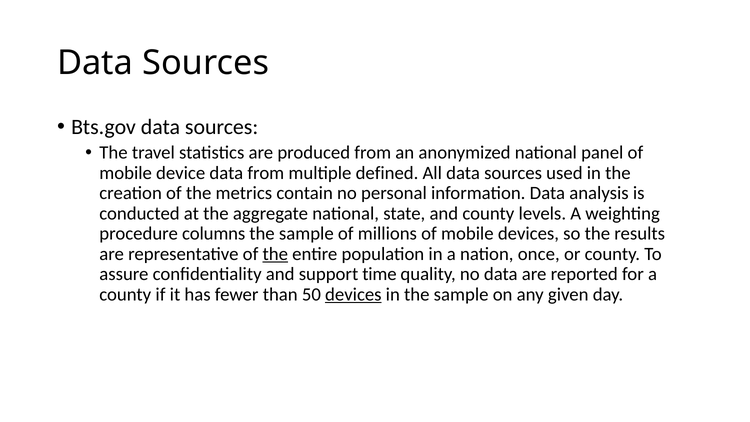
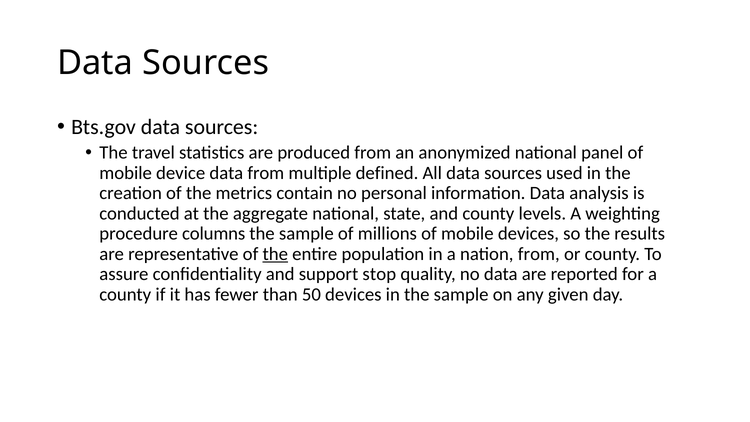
nation once: once -> from (539, 254)
time: time -> stop (379, 274)
devices underline: present -> none (353, 294)
